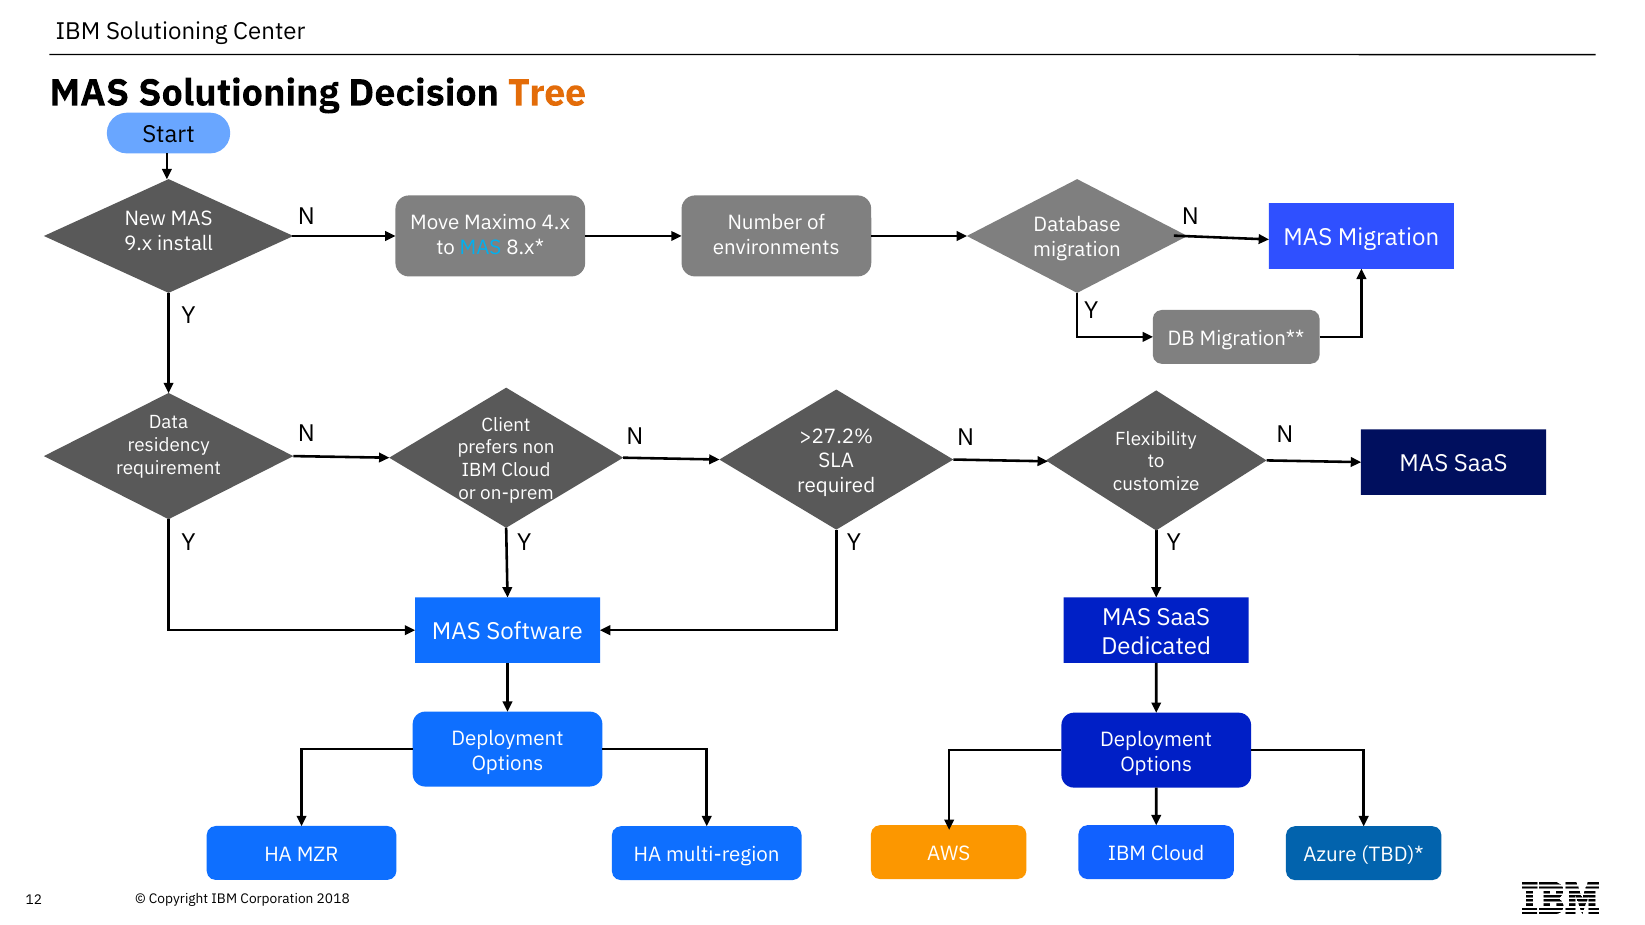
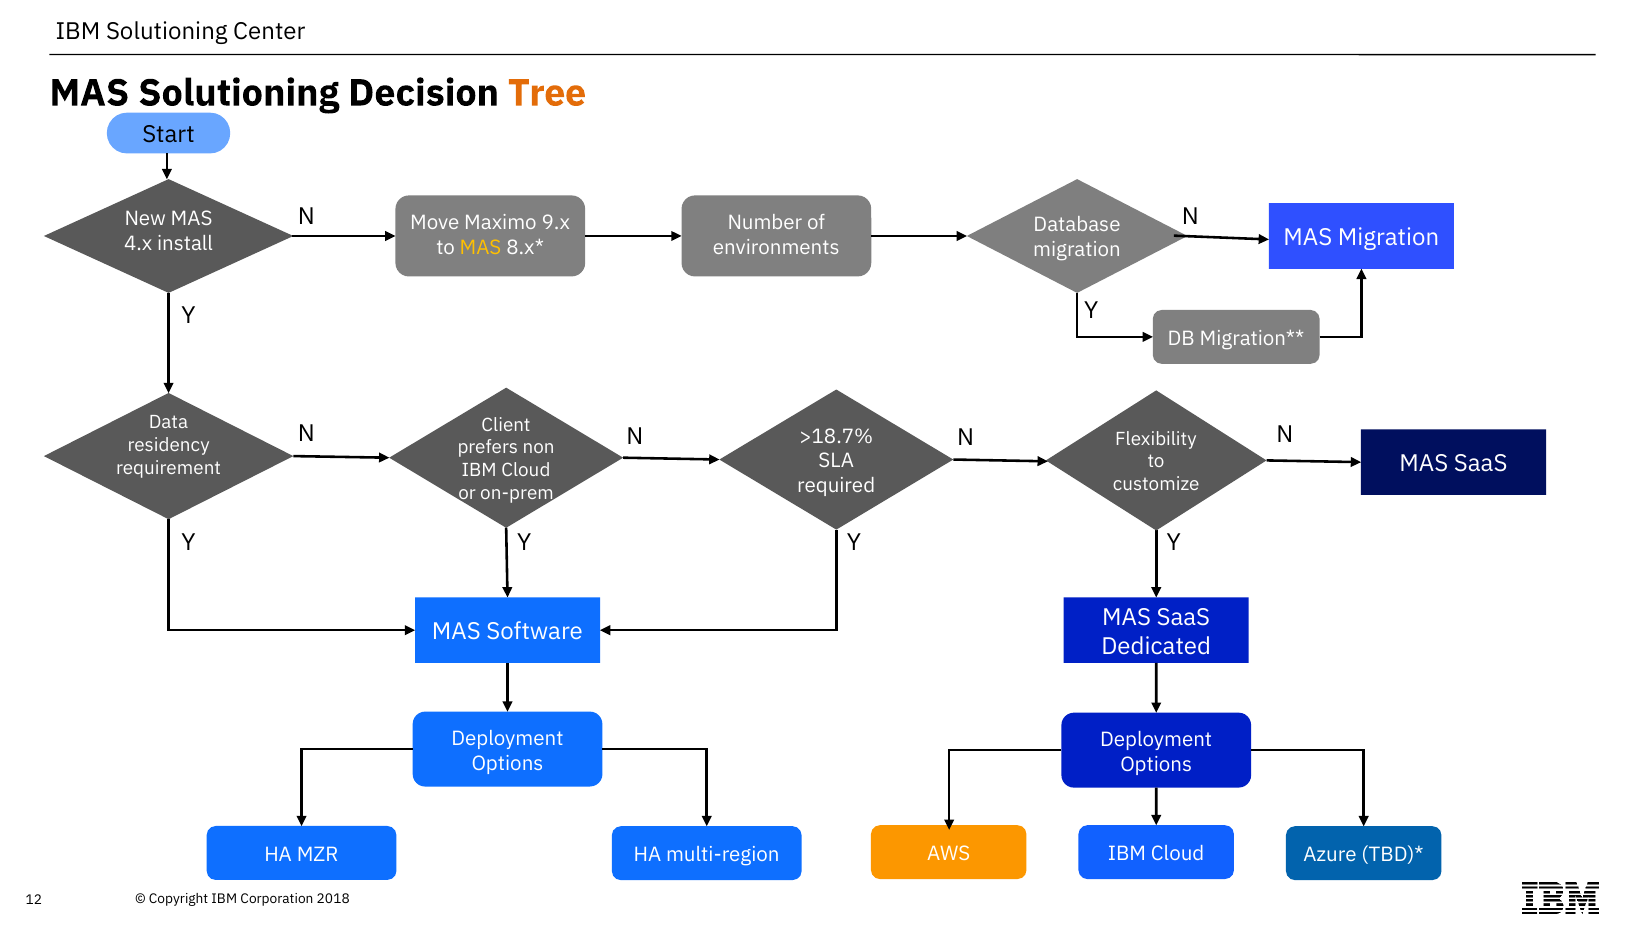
4.x: 4.x -> 9.x (556, 223)
9.x: 9.x -> 4.x (138, 244)
MAS colour: light blue -> yellow (481, 248)
>27.2%: >27.2% -> >18.7% (836, 436)
